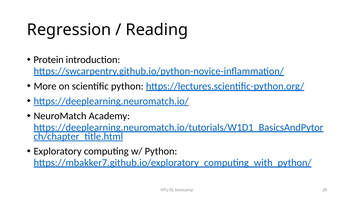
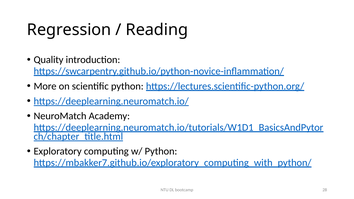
Protein: Protein -> Quality (49, 60)
